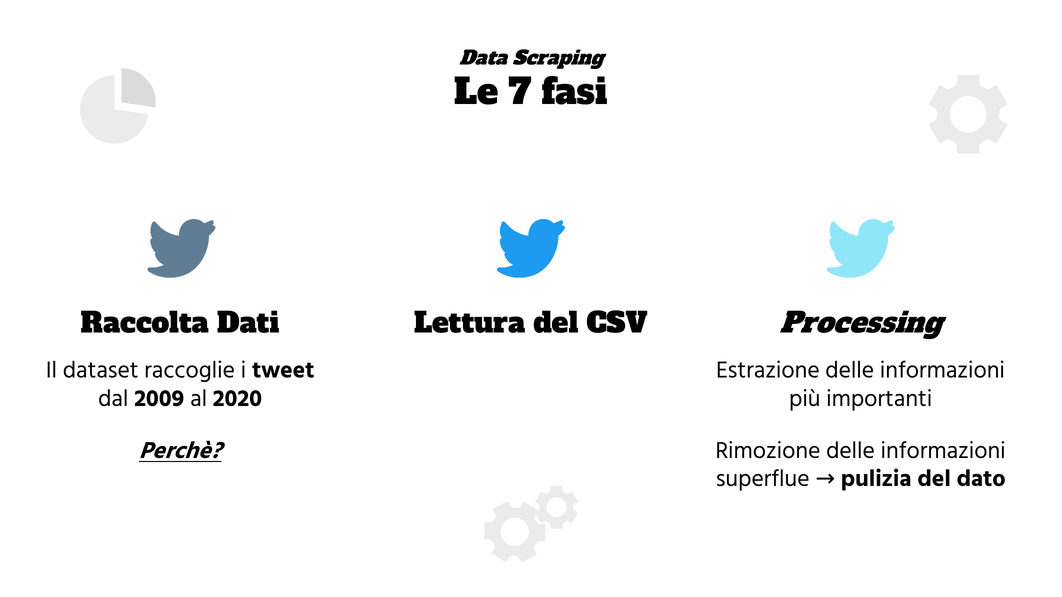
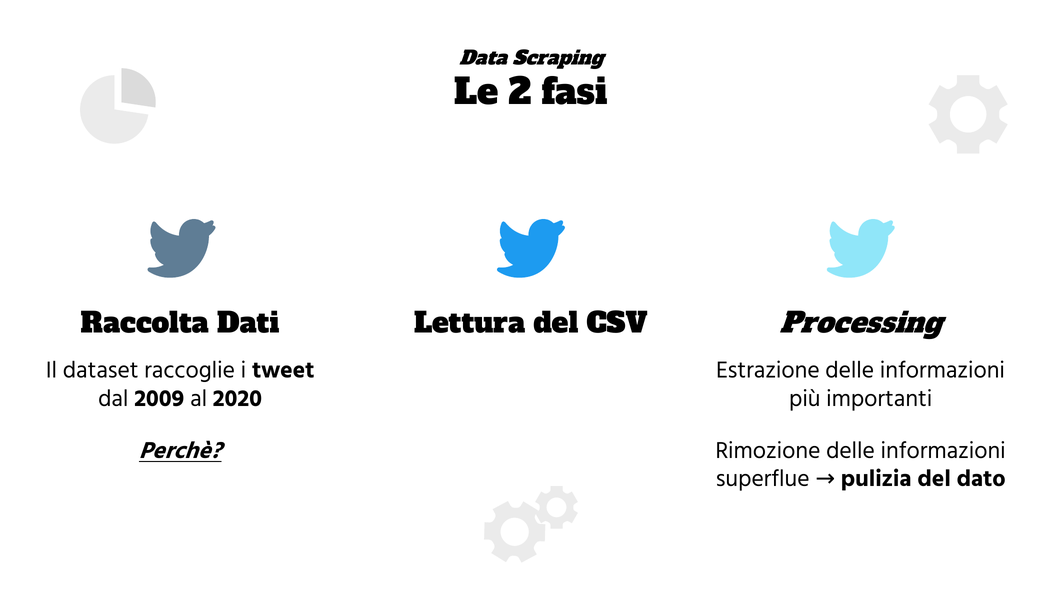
7: 7 -> 2 (520, 93)
